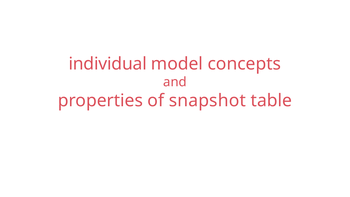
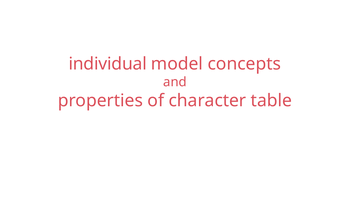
snapshot: snapshot -> character (207, 101)
